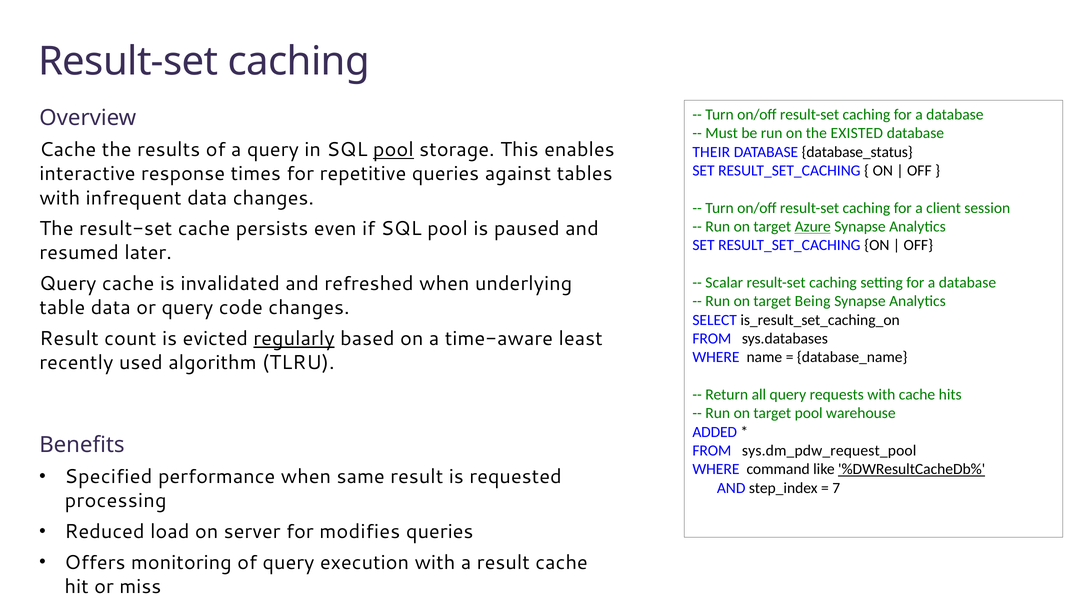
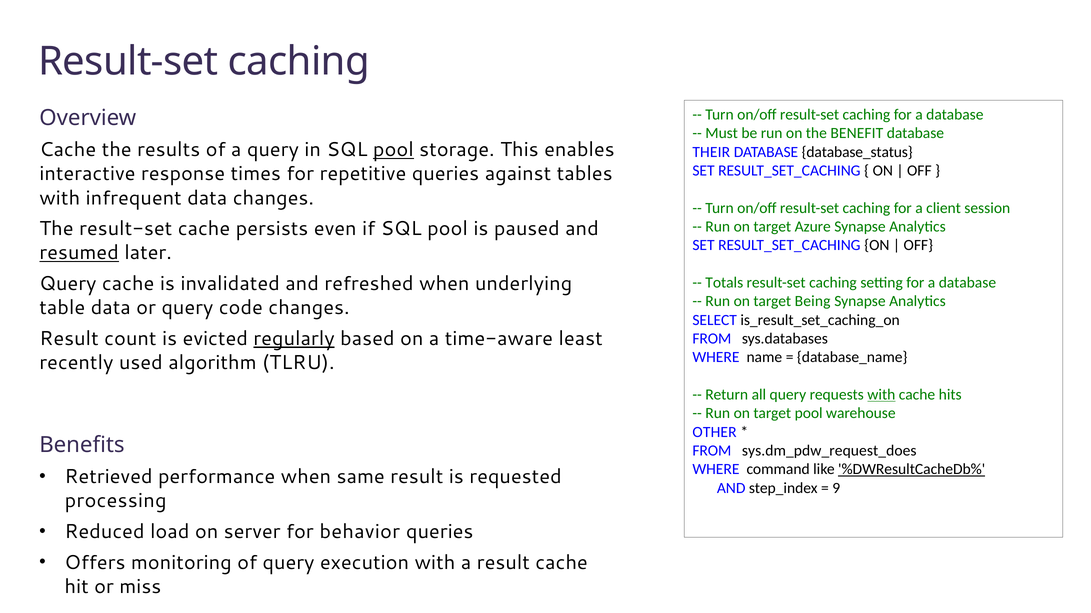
EXISTED: EXISTED -> BENEFIT (857, 133)
Azure underline: present -> none (813, 227)
resumed underline: none -> present (79, 253)
Scalar: Scalar -> Totals (724, 283)
with underline: none -> present (881, 395)
ADDED: ADDED -> OTHER (715, 432)
sys.dm_pdw_request_pool: sys.dm_pdw_request_pool -> sys.dm_pdw_request_does (829, 451)
Specified: Specified -> Retrieved (109, 477)
7: 7 -> 9 (836, 488)
modifies: modifies -> behavior (360, 532)
